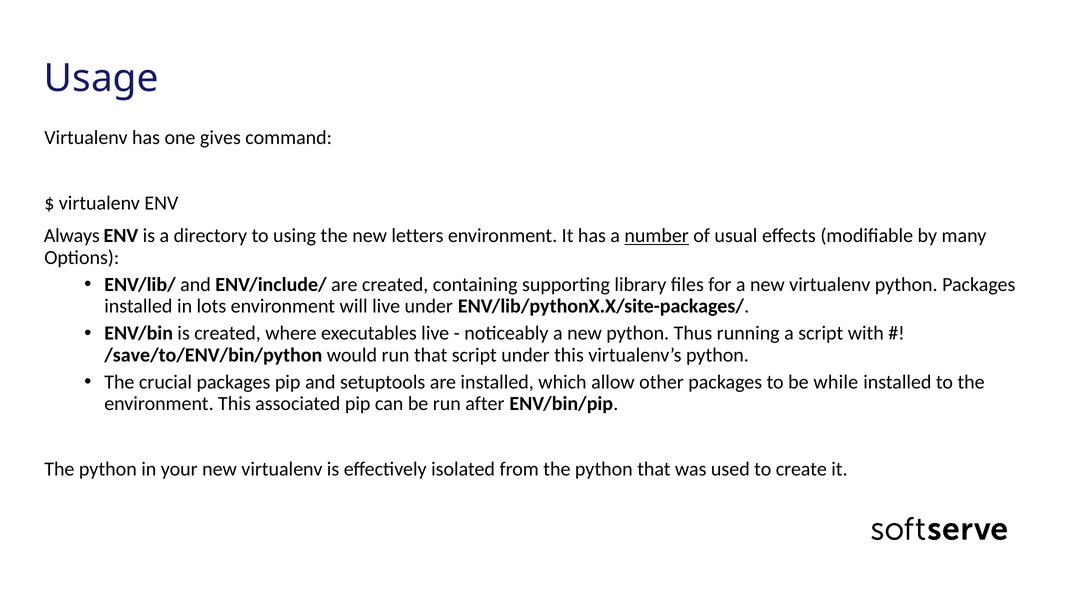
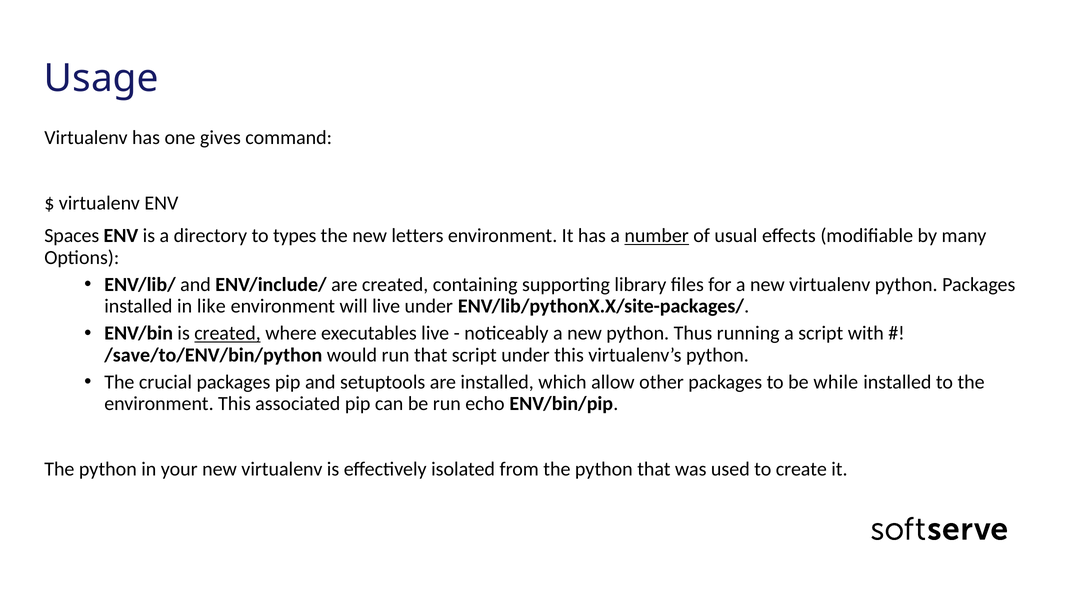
Always: Always -> Spaces (72, 236)
using: using -> types (295, 236)
lots: lots -> like (211, 306)
created underline: none -> present (228, 333)
after: after -> echo (485, 404)
